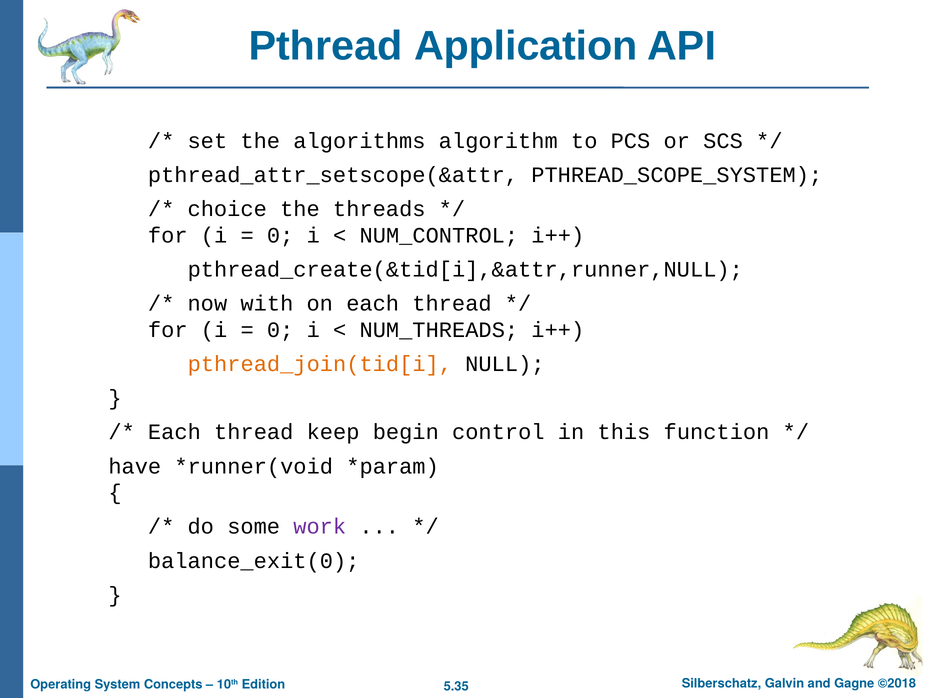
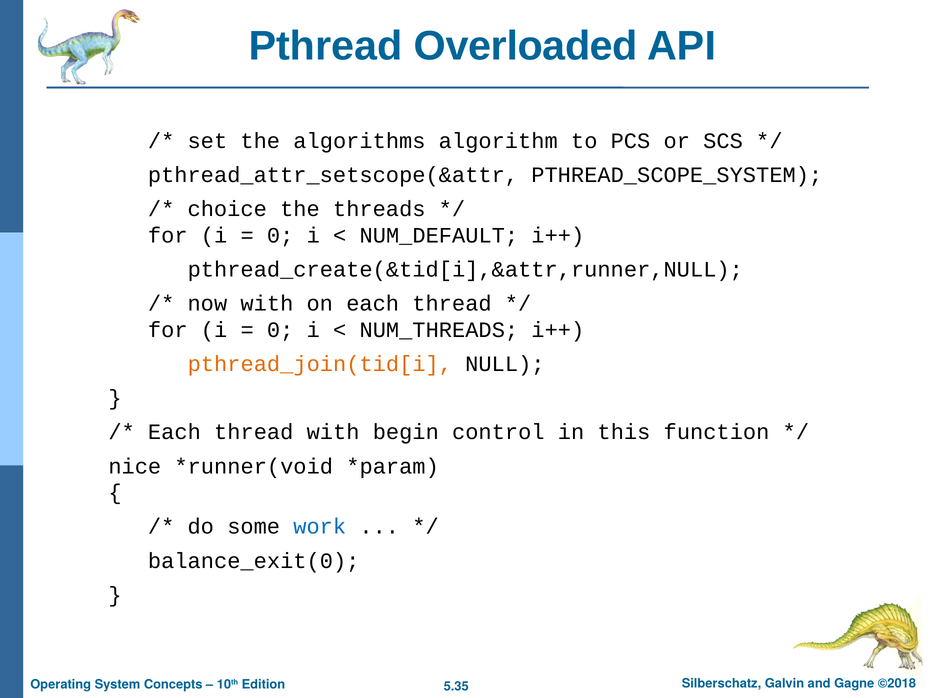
Application: Application -> Overloaded (526, 46)
NUM_CONTROL: NUM_CONTROL -> NUM_DEFAULT (439, 235)
thread keep: keep -> with (333, 432)
have: have -> nice (135, 466)
work colour: purple -> blue (320, 527)
